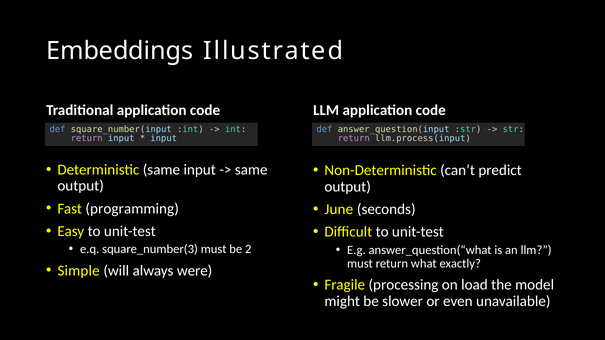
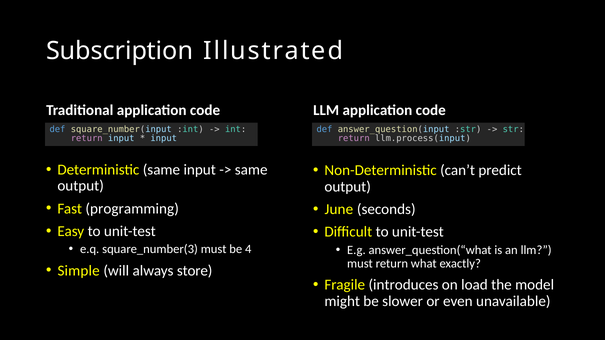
Embeddings: Embeddings -> Subscription (120, 51)
2: 2 -> 4 (248, 250)
were: were -> store (195, 271)
processing: processing -> introduces (403, 285)
